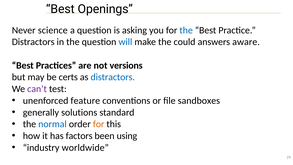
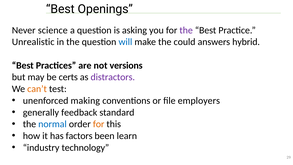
the colour: blue -> purple (186, 30)
Distractors: Distractors -> Unrealistic (33, 42)
aware: aware -> hybrid (246, 42)
distractors colour: blue -> purple (113, 77)
can’t colour: purple -> orange (37, 89)
feature: feature -> making (85, 101)
sandboxes: sandboxes -> employers (199, 101)
solutions: solutions -> feedback (79, 112)
using: using -> learn (127, 136)
worldwide: worldwide -> technology (85, 147)
